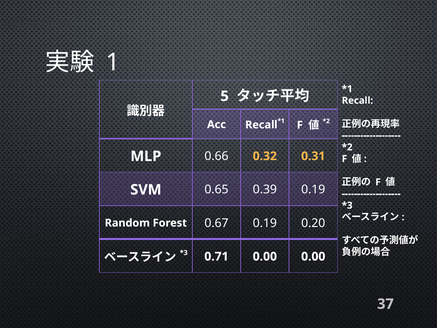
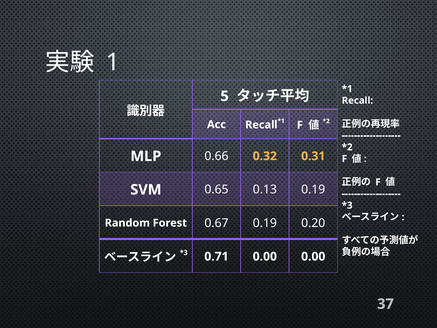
0.39: 0.39 -> 0.13 (265, 189)
